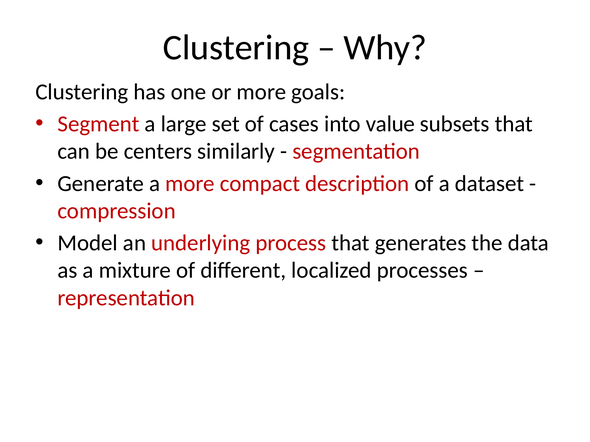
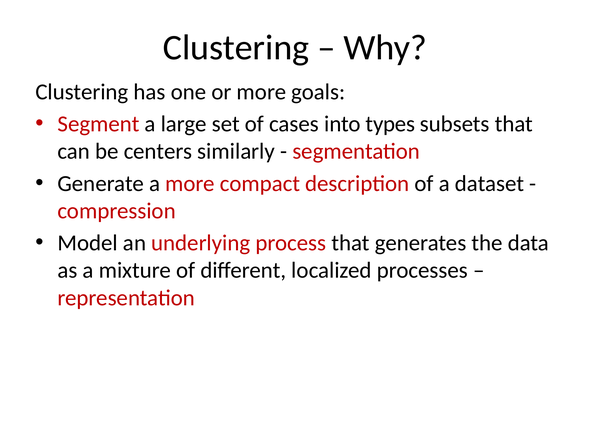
value: value -> types (390, 124)
